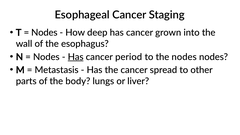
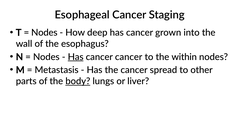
cancer period: period -> cancer (129, 57)
the nodes: nodes -> within (184, 57)
body underline: none -> present (78, 81)
